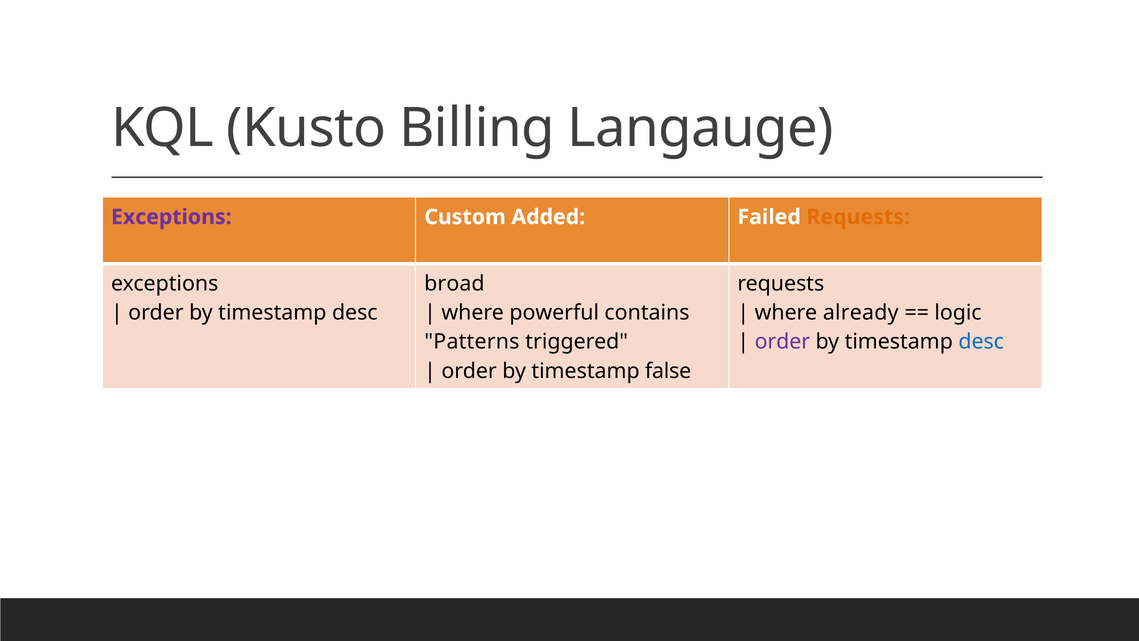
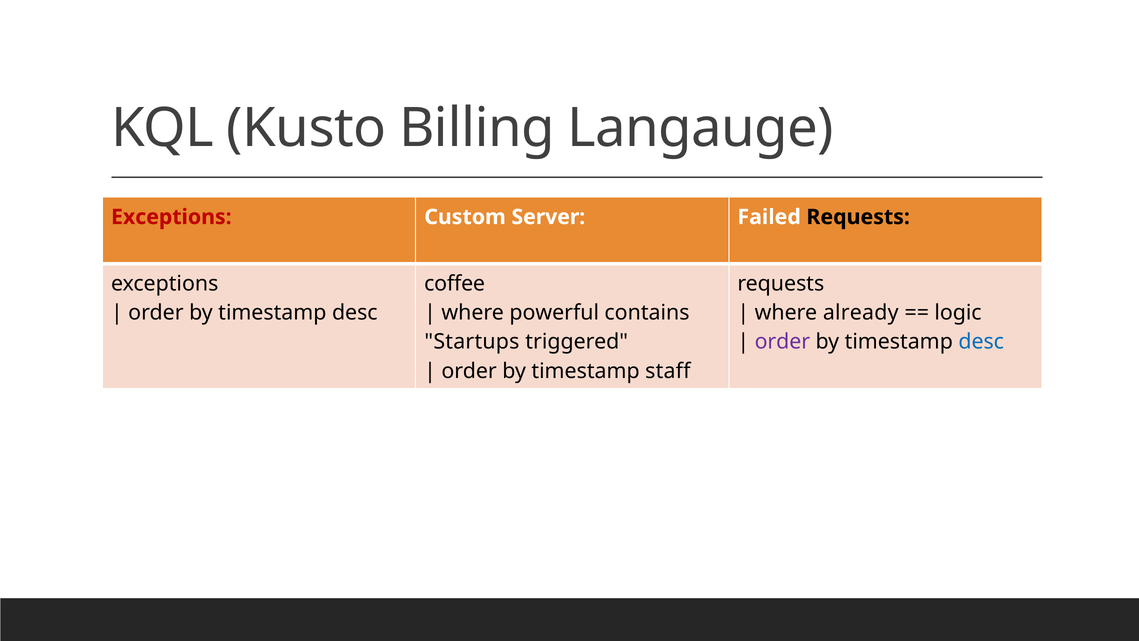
Exceptions colour: purple -> red (171, 217)
Added: Added -> Server (548, 217)
Requests colour: orange -> black (858, 217)
broad: broad -> coffee (455, 284)
Patterns: Patterns -> Startups (472, 342)
false: false -> staff (668, 371)
